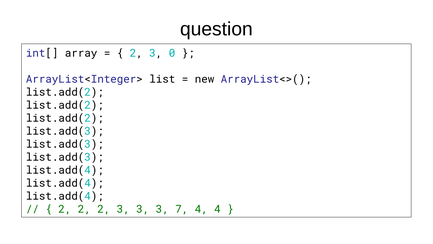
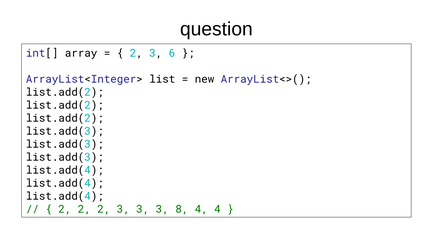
0: 0 -> 6 (172, 53)
7: 7 -> 8 (182, 209)
